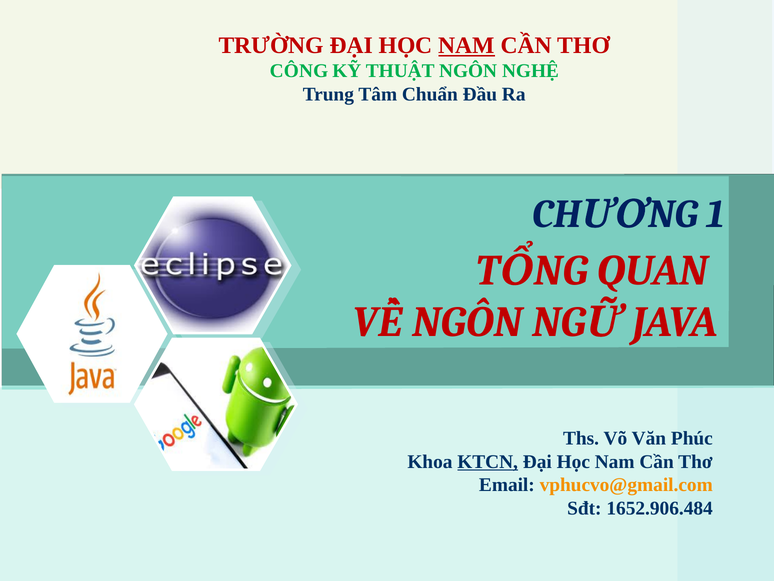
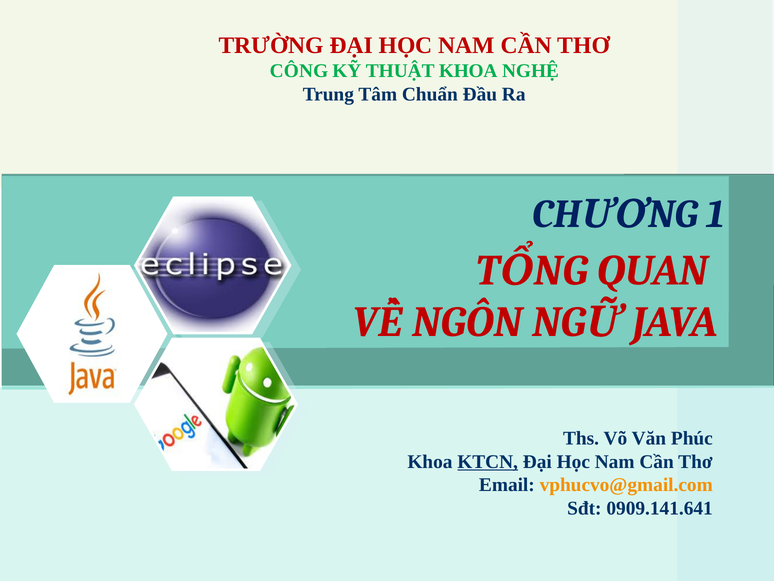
NAM underline: present -> none (467, 45)
THUẬT NGÔN: NGÔN -> KHOA (468, 71)
1652.906.484: 1652.906.484 -> 0909.141.641 (660, 508)
